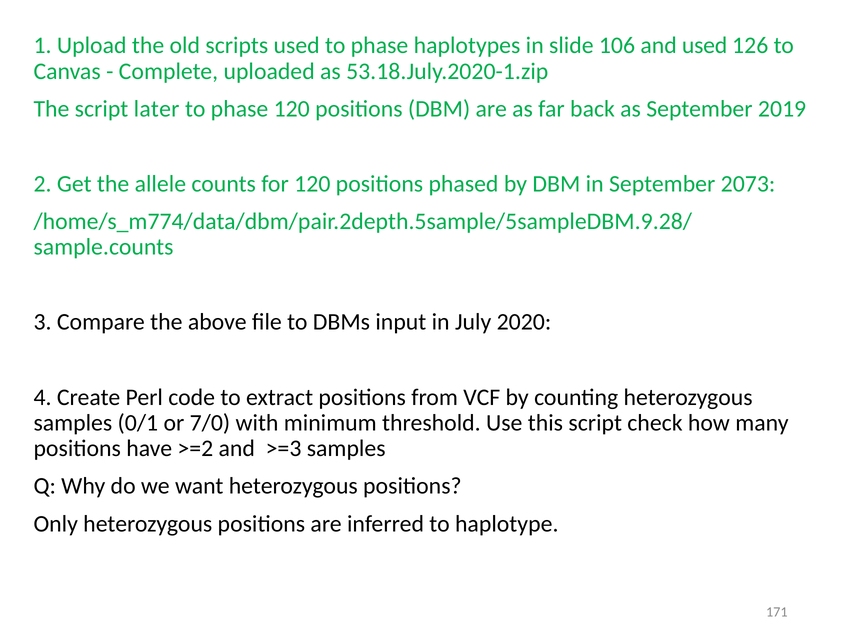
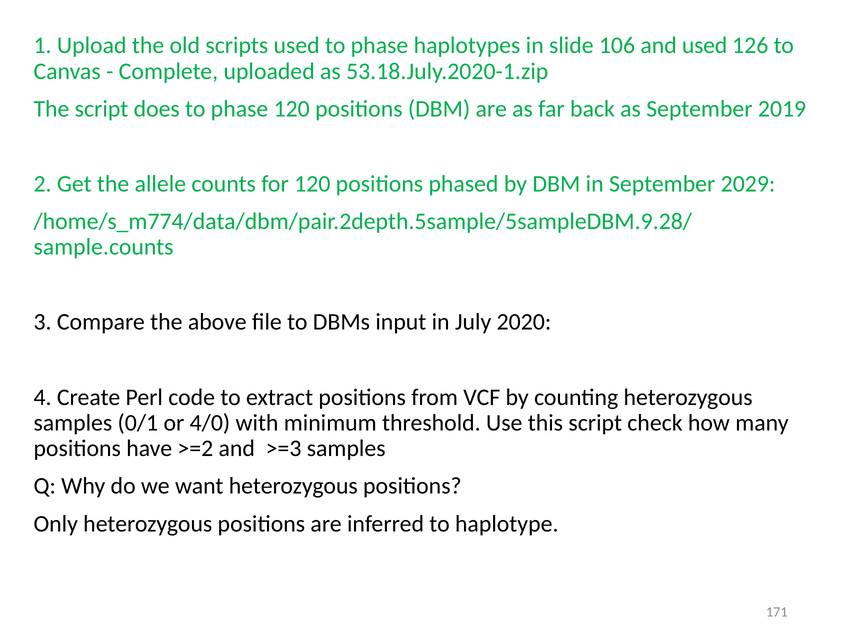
later: later -> does (157, 109)
2073: 2073 -> 2029 (748, 184)
7/0: 7/0 -> 4/0 (210, 423)
